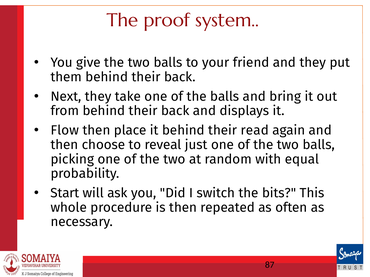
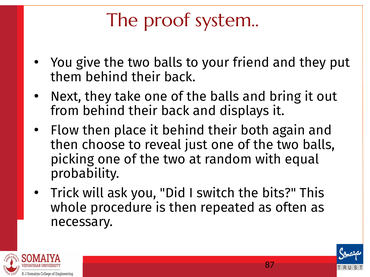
read: read -> both (255, 131)
Start: Start -> Trick (65, 193)
